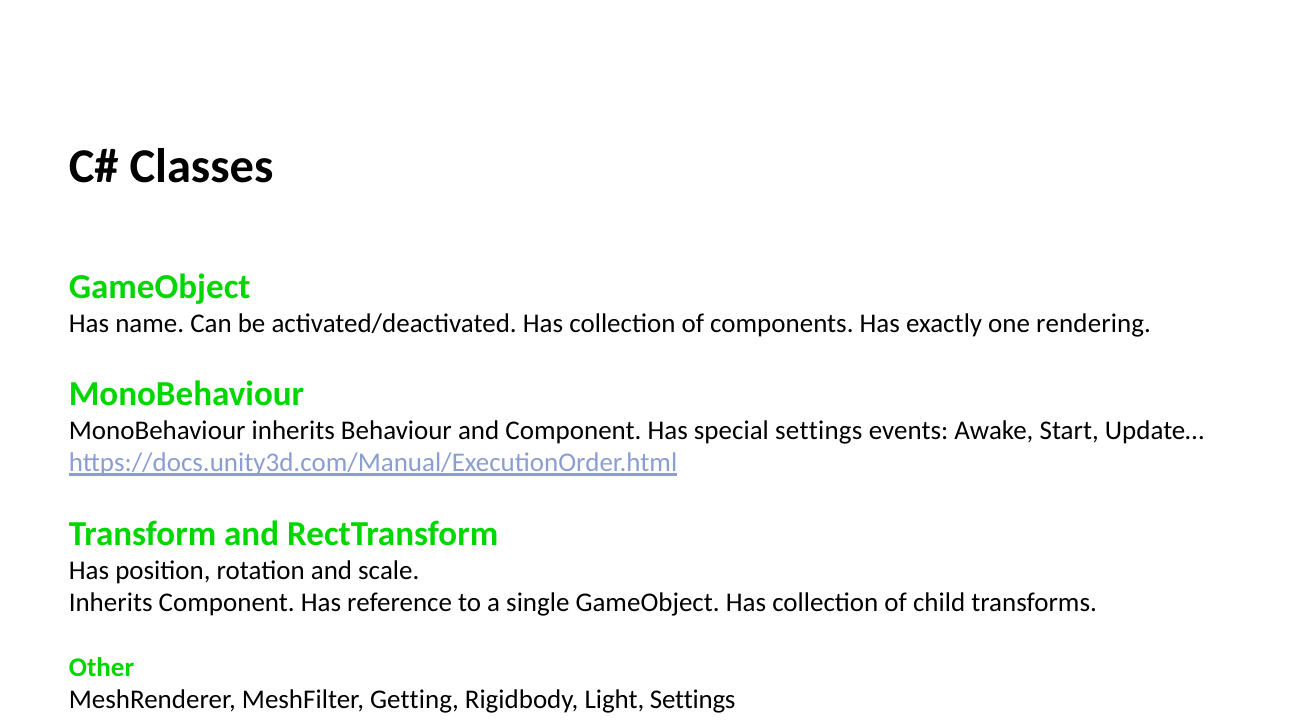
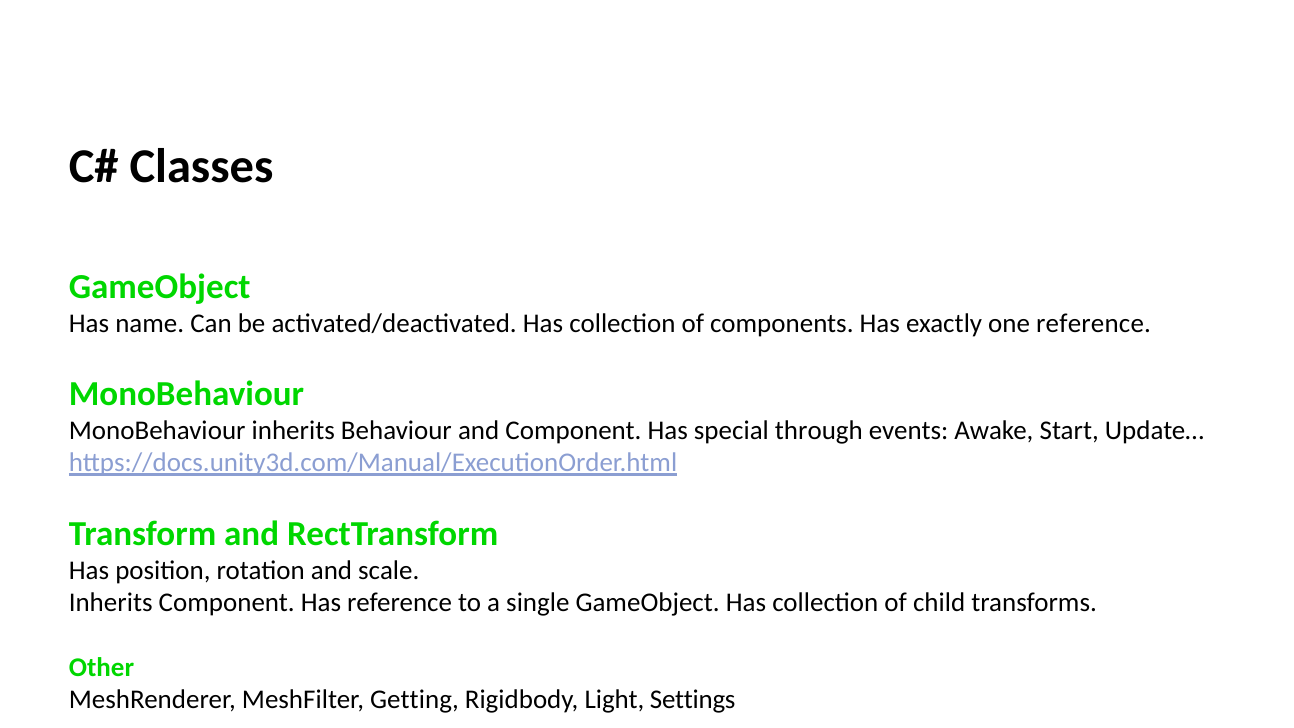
one rendering: rendering -> reference (1094, 324)
special settings: settings -> through (819, 430)
